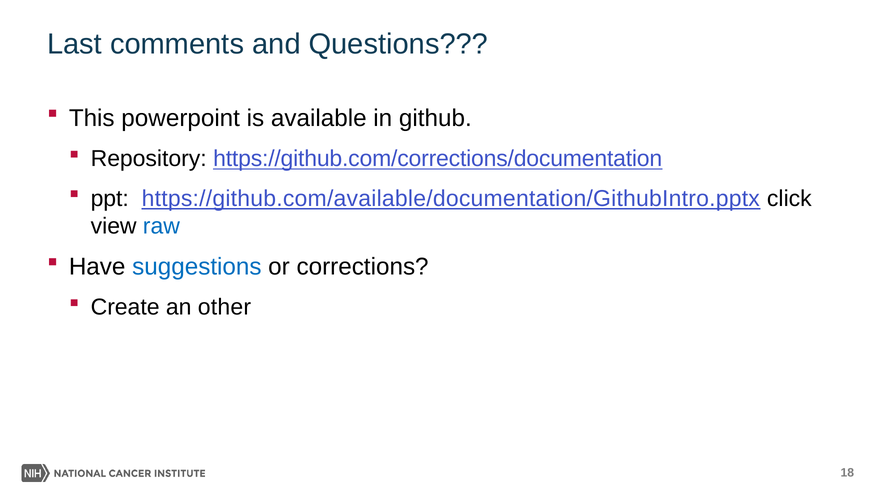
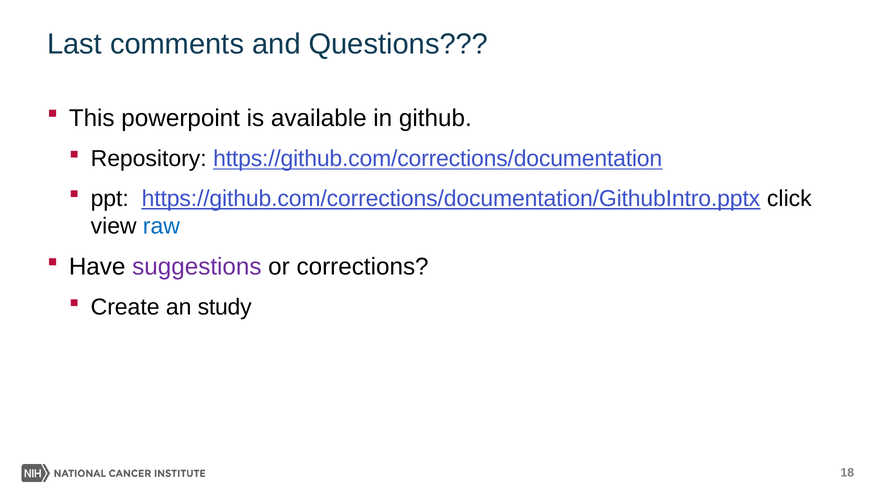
https://github.com/available/documentation/GithubIntro.pptx: https://github.com/available/documentation/GithubIntro.pptx -> https://github.com/corrections/documentation/GithubIntro.pptx (451, 198)
suggestions colour: blue -> purple (197, 267)
other: other -> study (225, 307)
